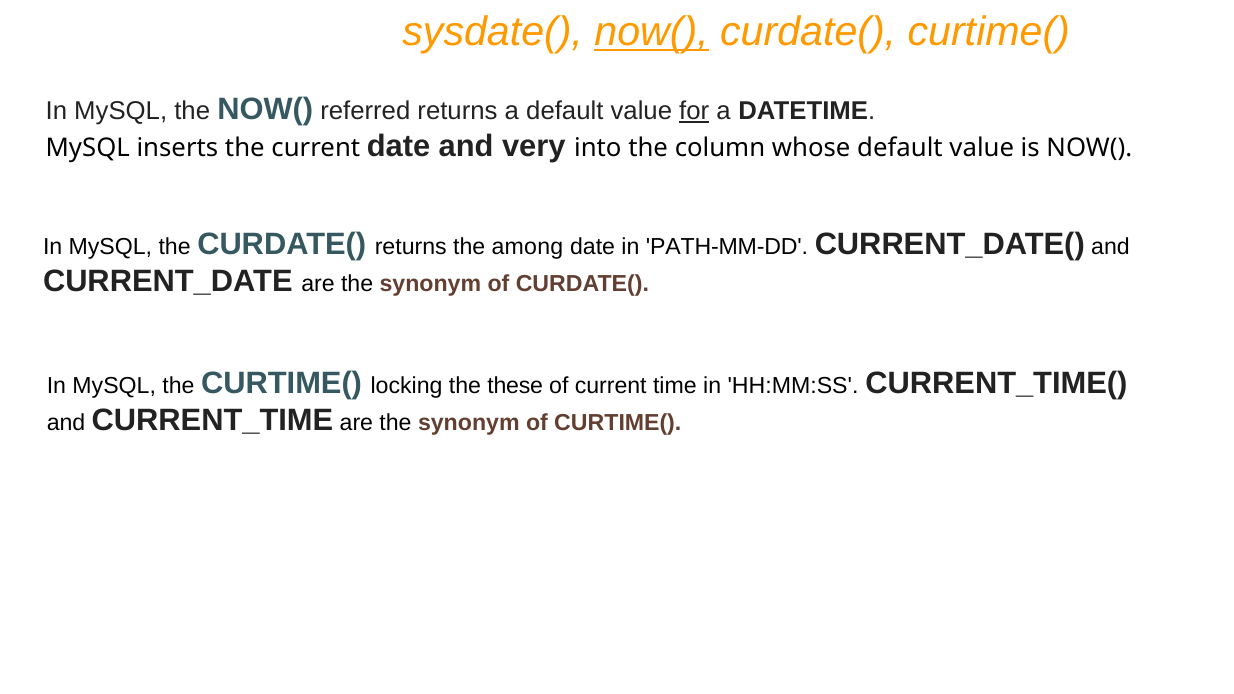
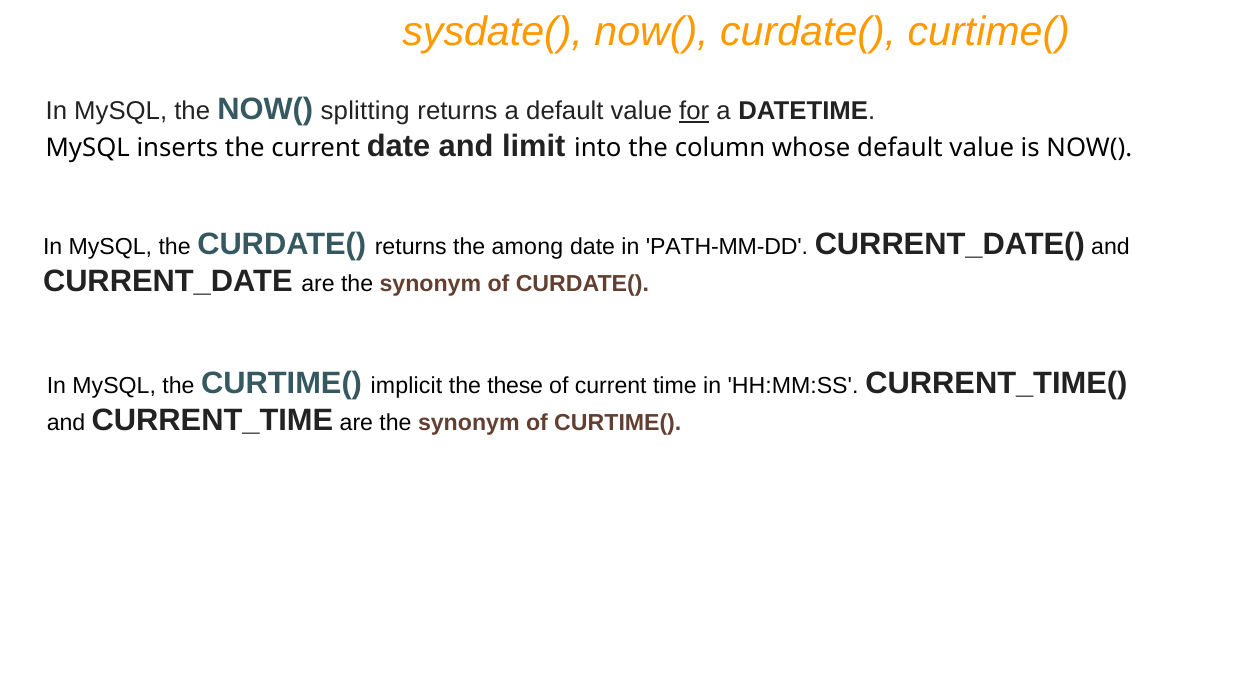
now( underline: present -> none (651, 32)
referred: referred -> splitting (365, 111)
very: very -> limit (534, 146)
locking: locking -> implicit (406, 385)
